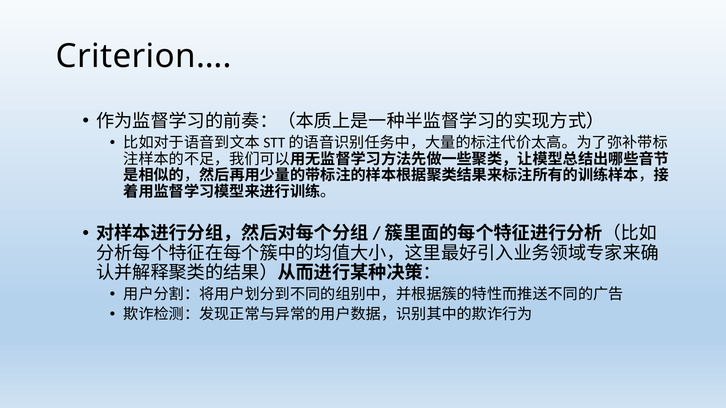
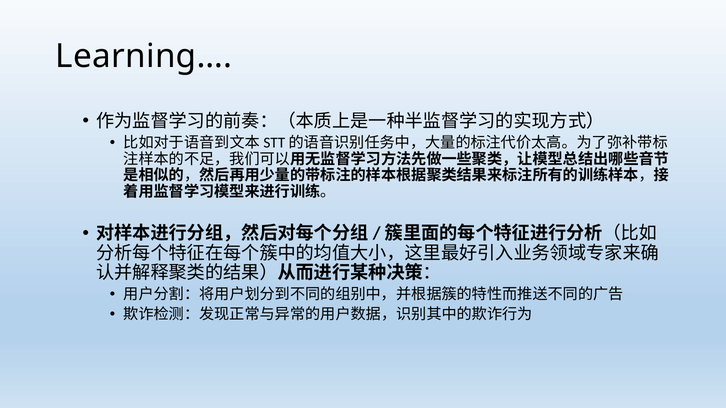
Criterion…: Criterion… -> Learning… (144, 56)
